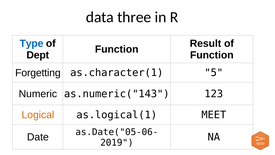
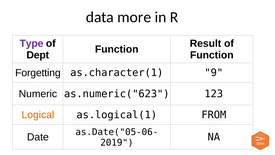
three: three -> more (134, 17)
Type colour: blue -> purple (31, 43)
5: 5 -> 9 (214, 73)
as.numeric("143: as.numeric("143 -> as.numeric("623 (117, 94)
MEET: MEET -> FROM (214, 115)
